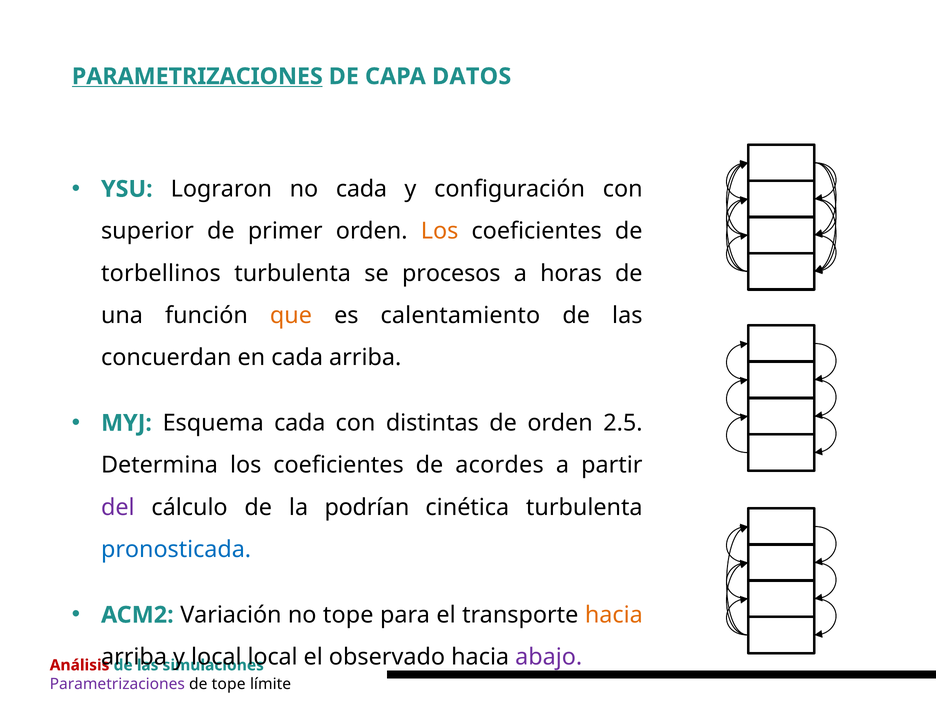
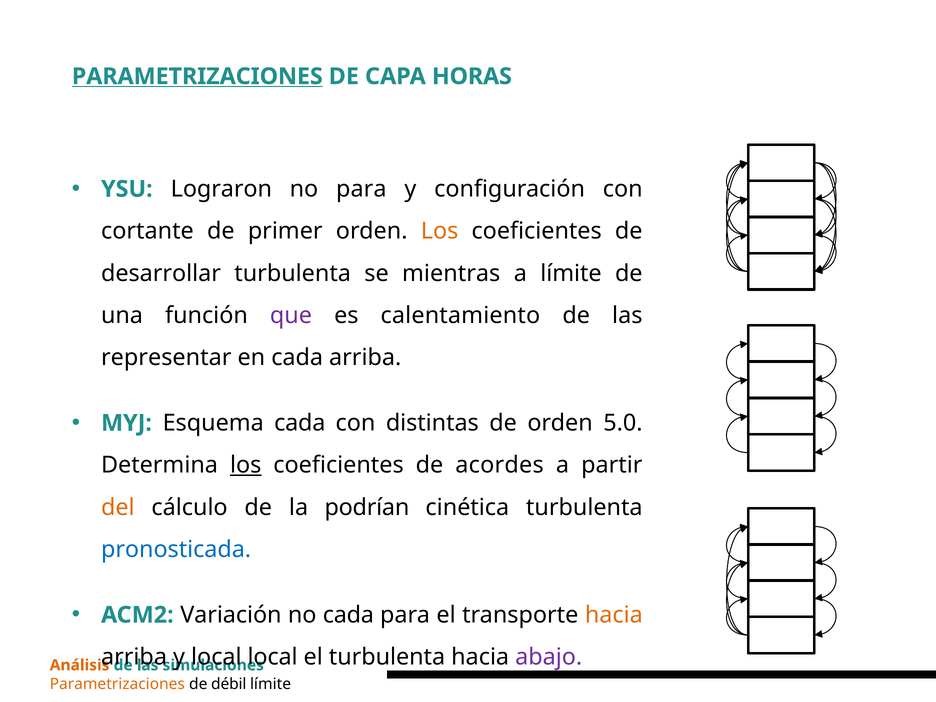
DATOS: DATOS -> HORAS (472, 76)
no cada: cada -> para (361, 189)
superior: superior -> cortante (147, 231)
torbellinos: torbellinos -> desarrollar (161, 273)
procesos: procesos -> mientras (451, 273)
a horas: horas -> límite (571, 273)
que colour: orange -> purple (291, 315)
concuerdan: concuerdan -> representar (166, 358)
2.5: 2.5 -> 5.0 (623, 423)
los underline: none -> present (246, 465)
del colour: purple -> orange (118, 507)
no tope: tope -> cada (348, 615)
el observado: observado -> turbulenta (387, 657)
Análisis colour: red -> orange (80, 665)
Parametrizaciones colour: purple -> orange (117, 684)
de tope: tope -> débil (229, 684)
